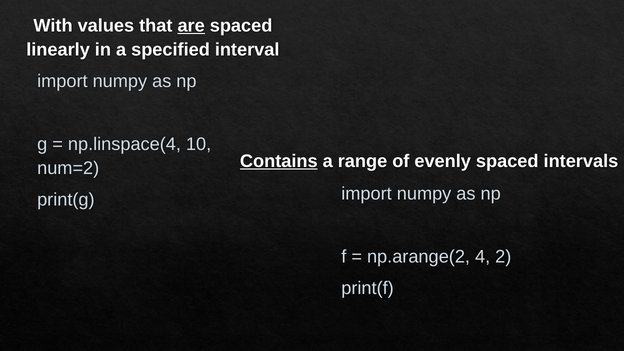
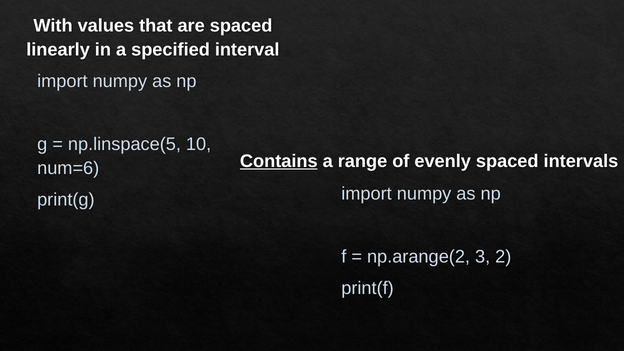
are underline: present -> none (191, 26)
np.linspace(4: np.linspace(4 -> np.linspace(5 (124, 144)
num=2: num=2 -> num=6 (68, 168)
4: 4 -> 3 (483, 257)
